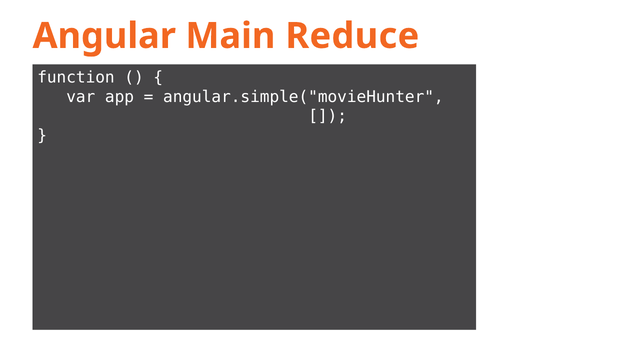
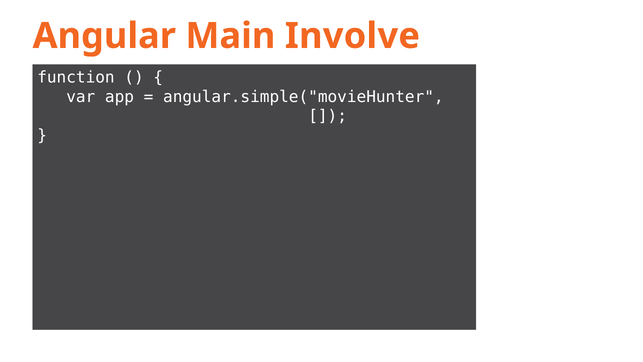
Reduce: Reduce -> Involve (352, 36)
